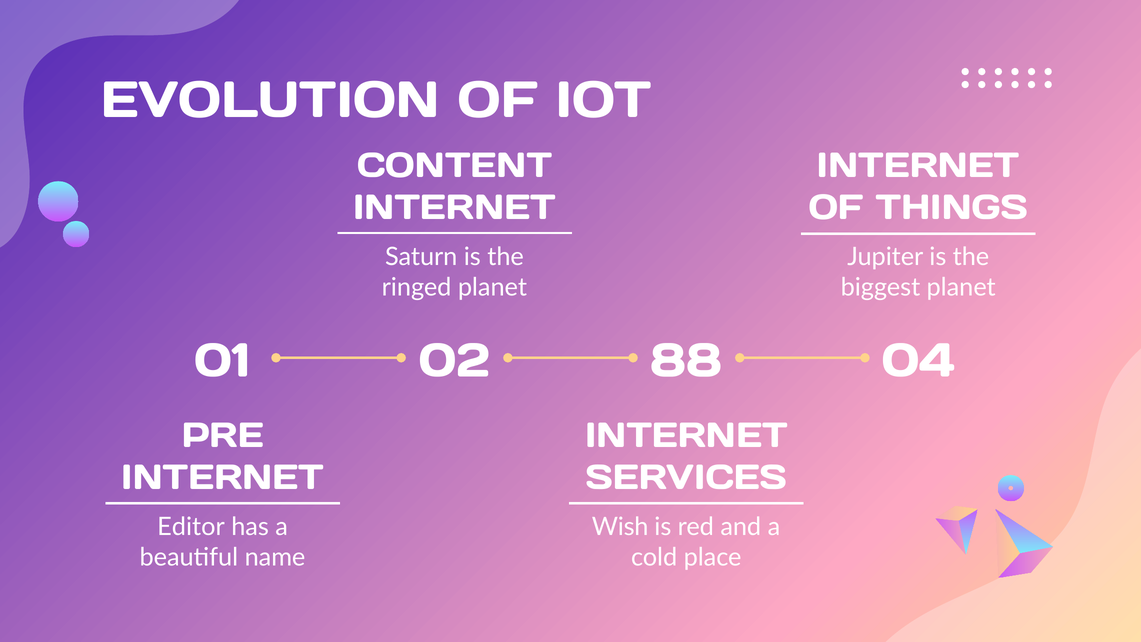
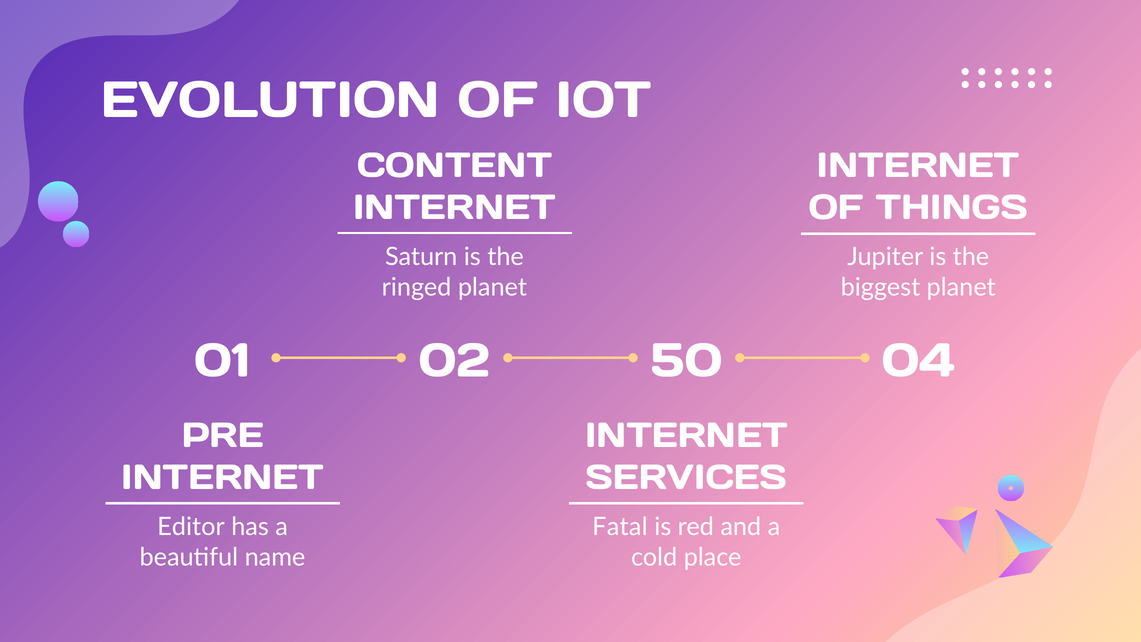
88: 88 -> 50 (686, 361)
Wish: Wish -> Fatal (620, 527)
